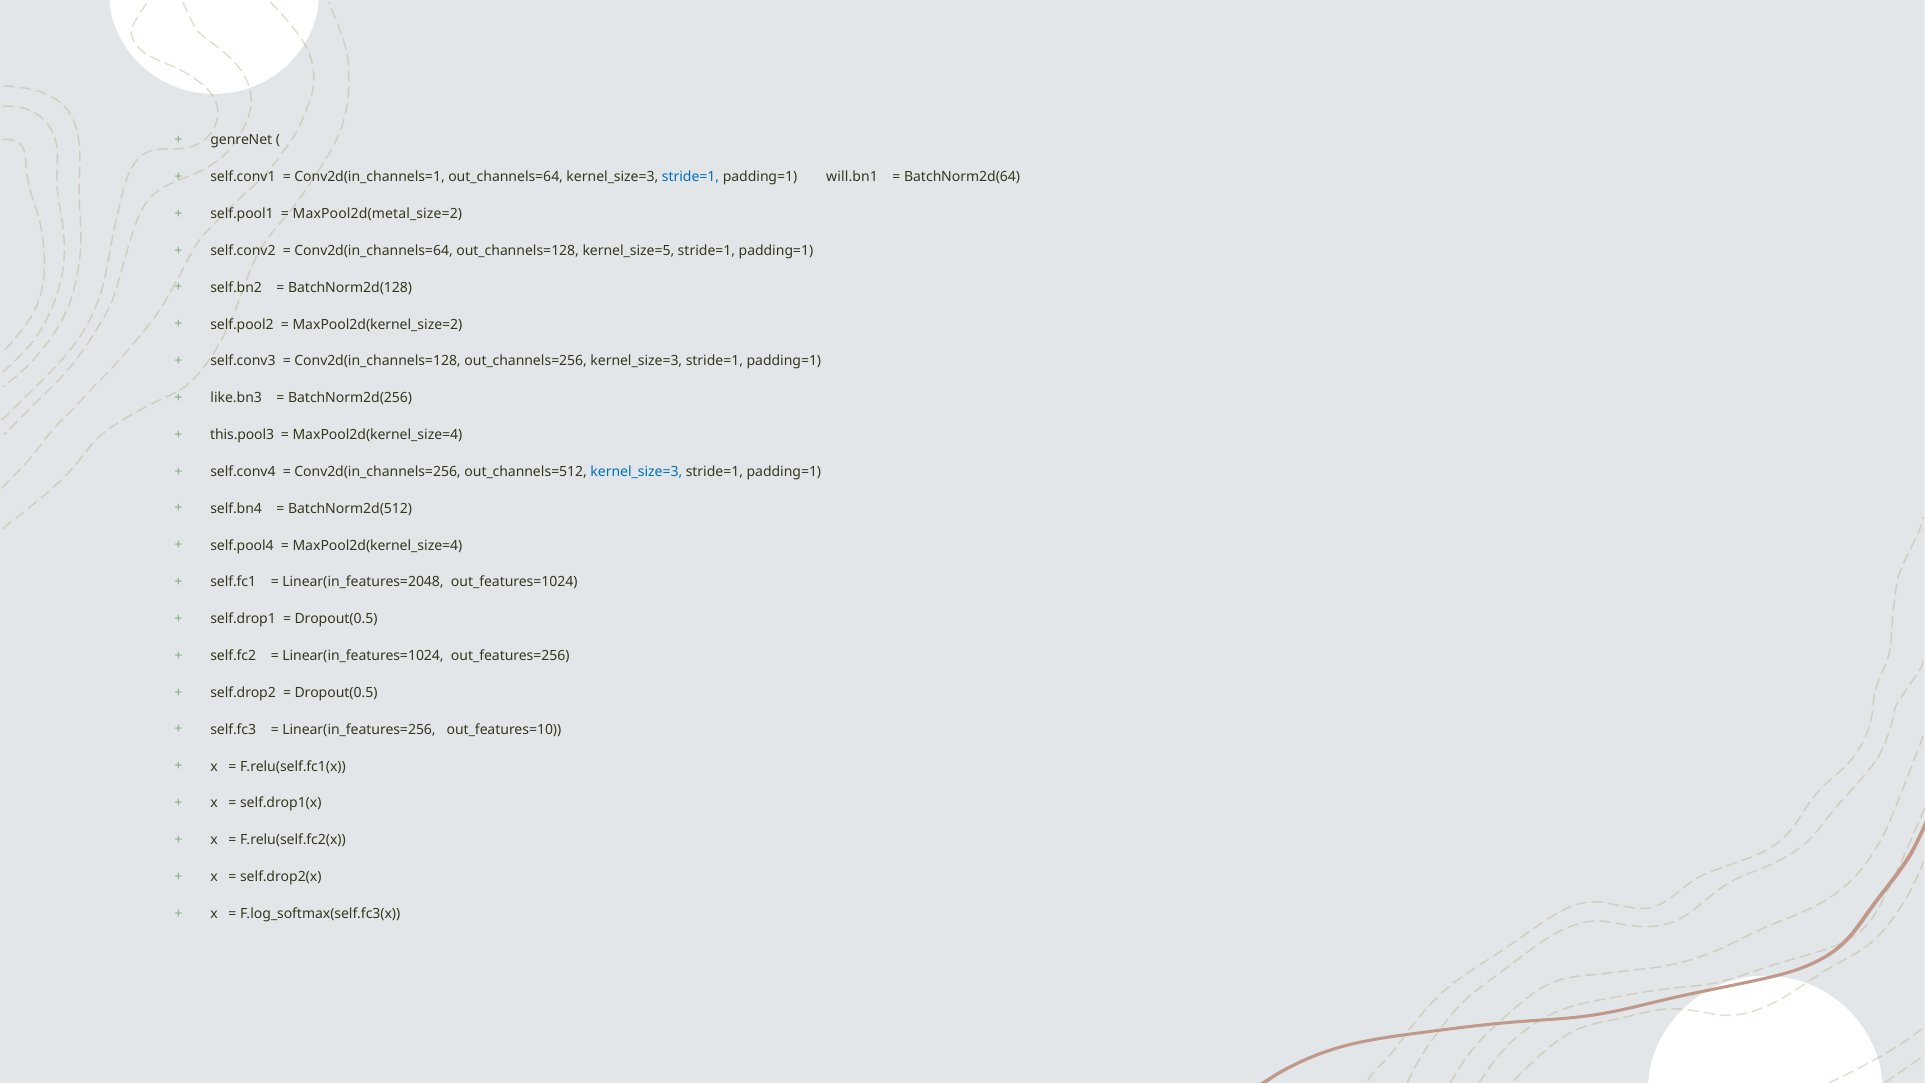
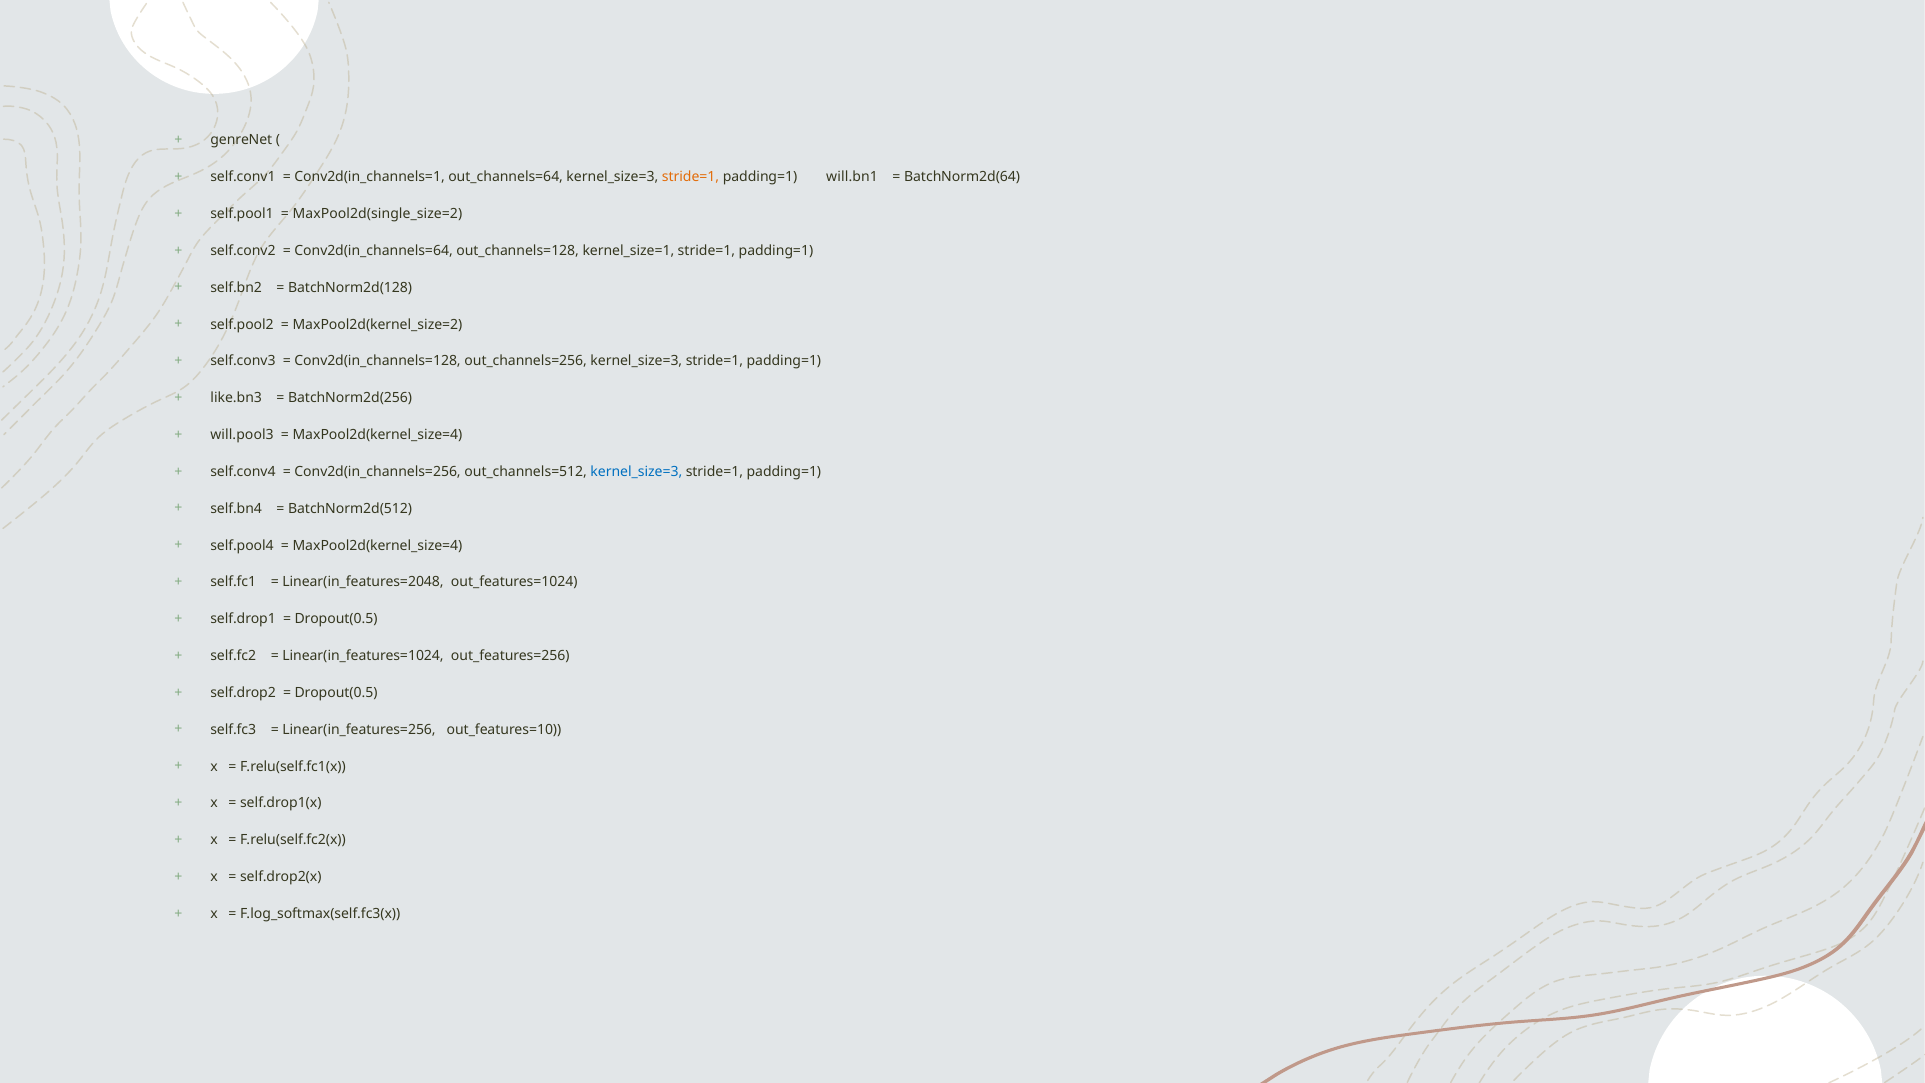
stride=1 colour: blue -> orange (691, 177)
MaxPool2d(metal_size=2: MaxPool2d(metal_size=2 -> MaxPool2d(single_size=2 (377, 214)
kernel_size=5: kernel_size=5 -> kernel_size=1 (628, 251)
this.pool3: this.pool3 -> will.pool3 (242, 435)
